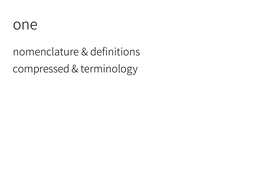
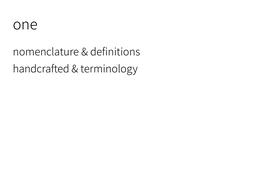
compressed: compressed -> handcrafted (41, 69)
